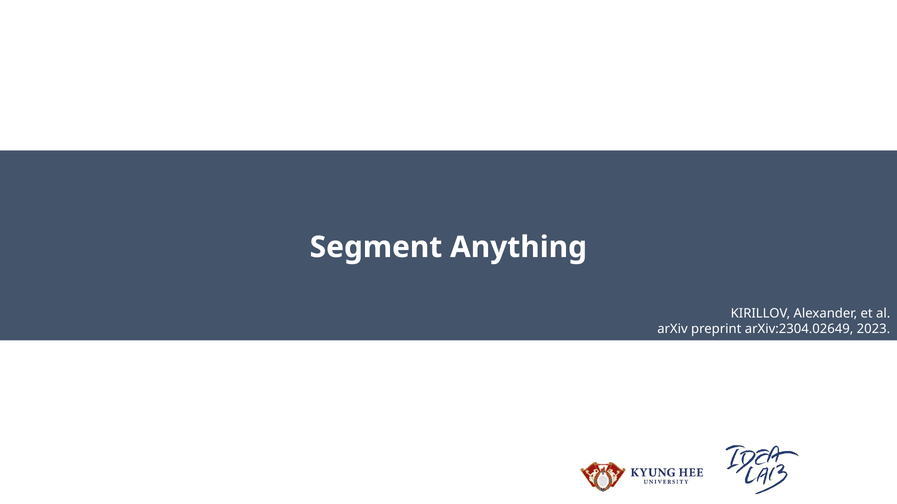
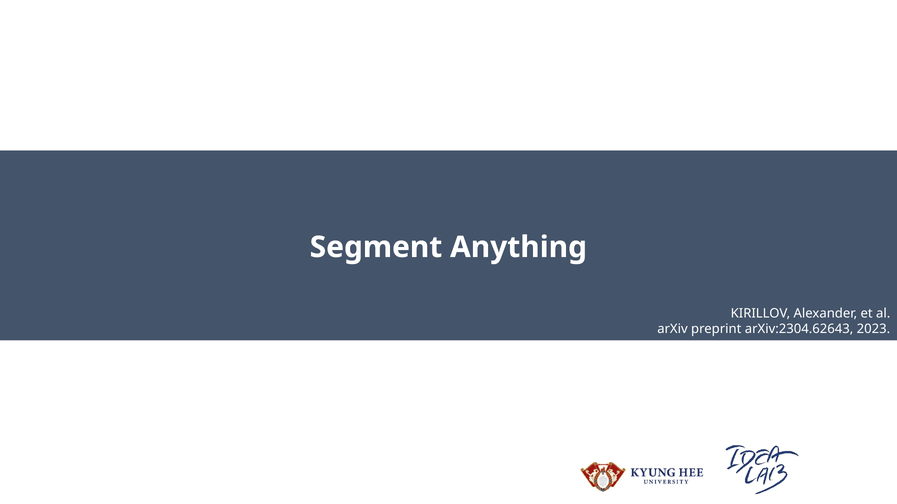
arXiv:2304.02649: arXiv:2304.02649 -> arXiv:2304.62643 (799, 330)
